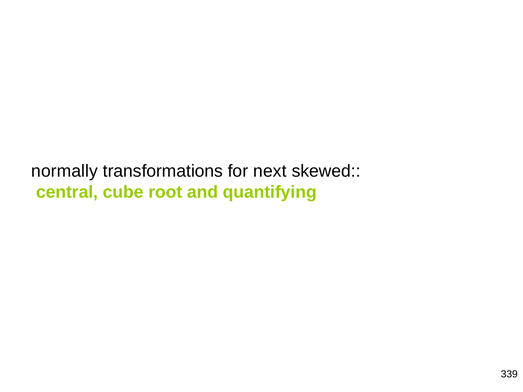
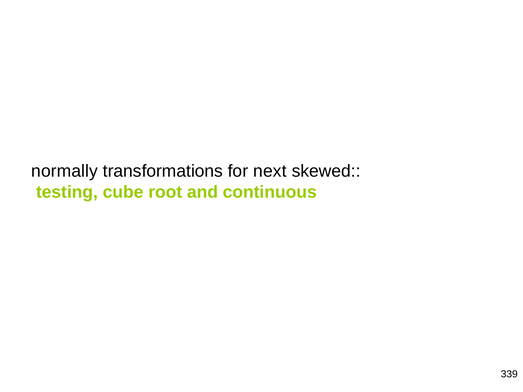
central: central -> testing (67, 192)
quantifying: quantifying -> continuous (270, 192)
